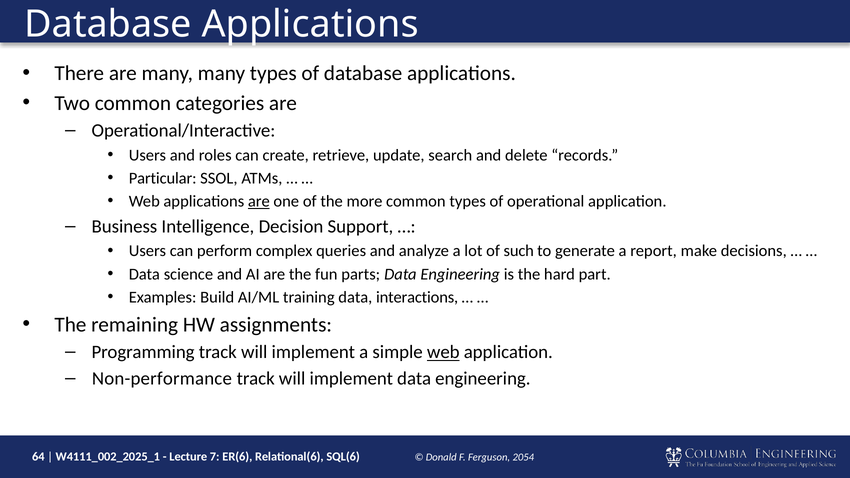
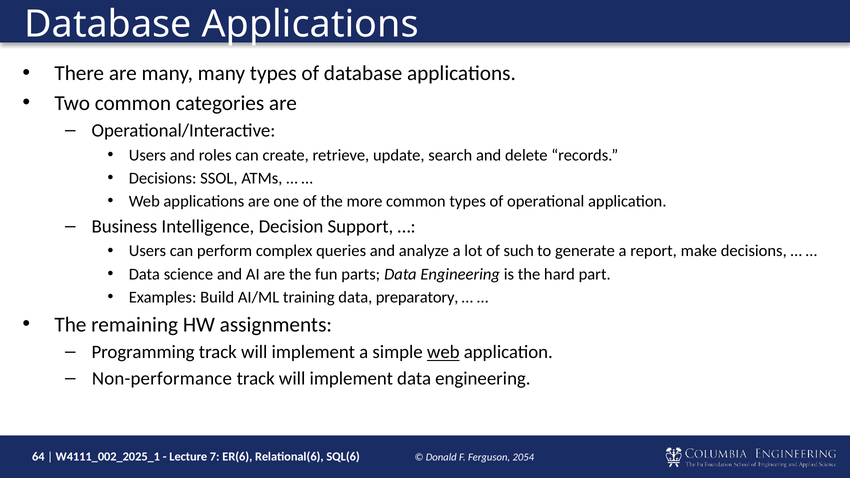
Particular: Particular -> Decisions (163, 178)
are underline: present -> none (259, 201)
interactions: interactions -> preparatory (417, 297)
